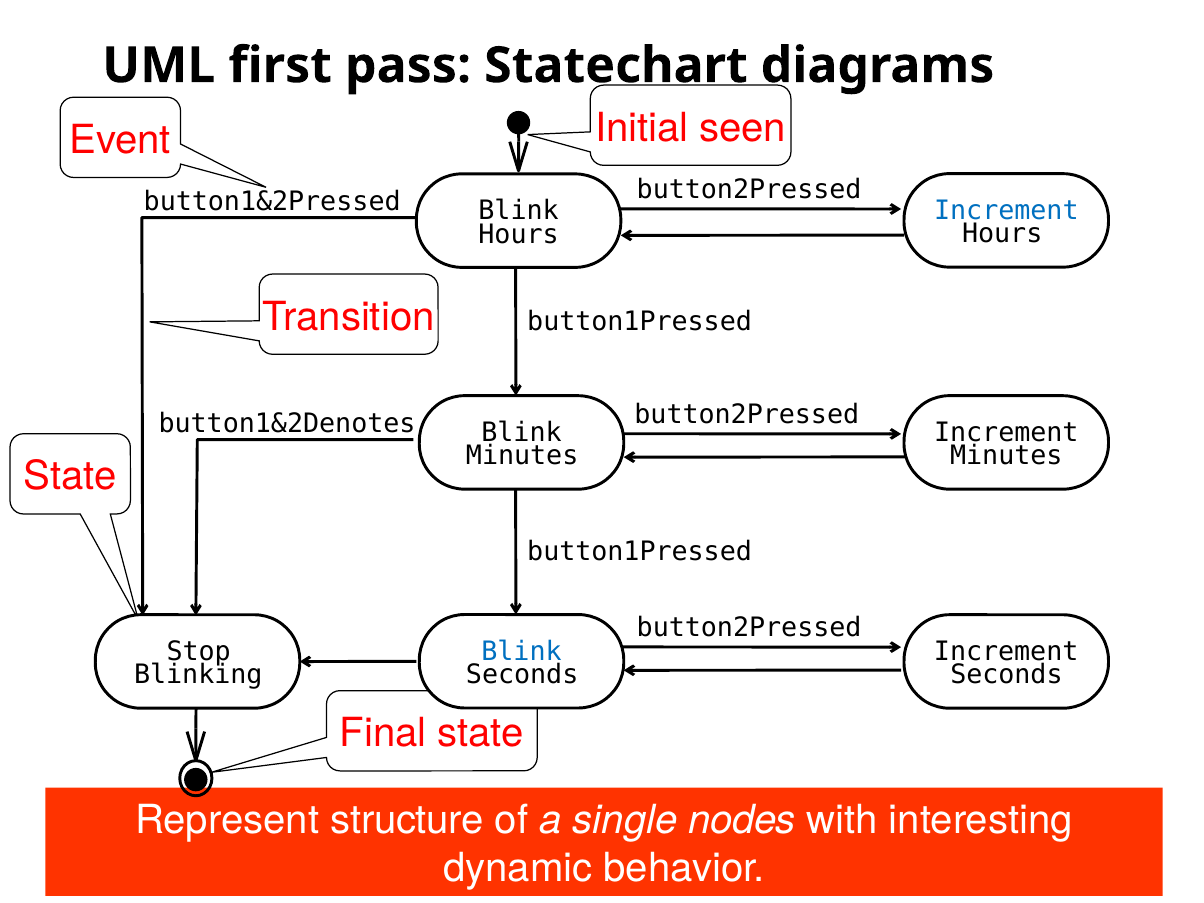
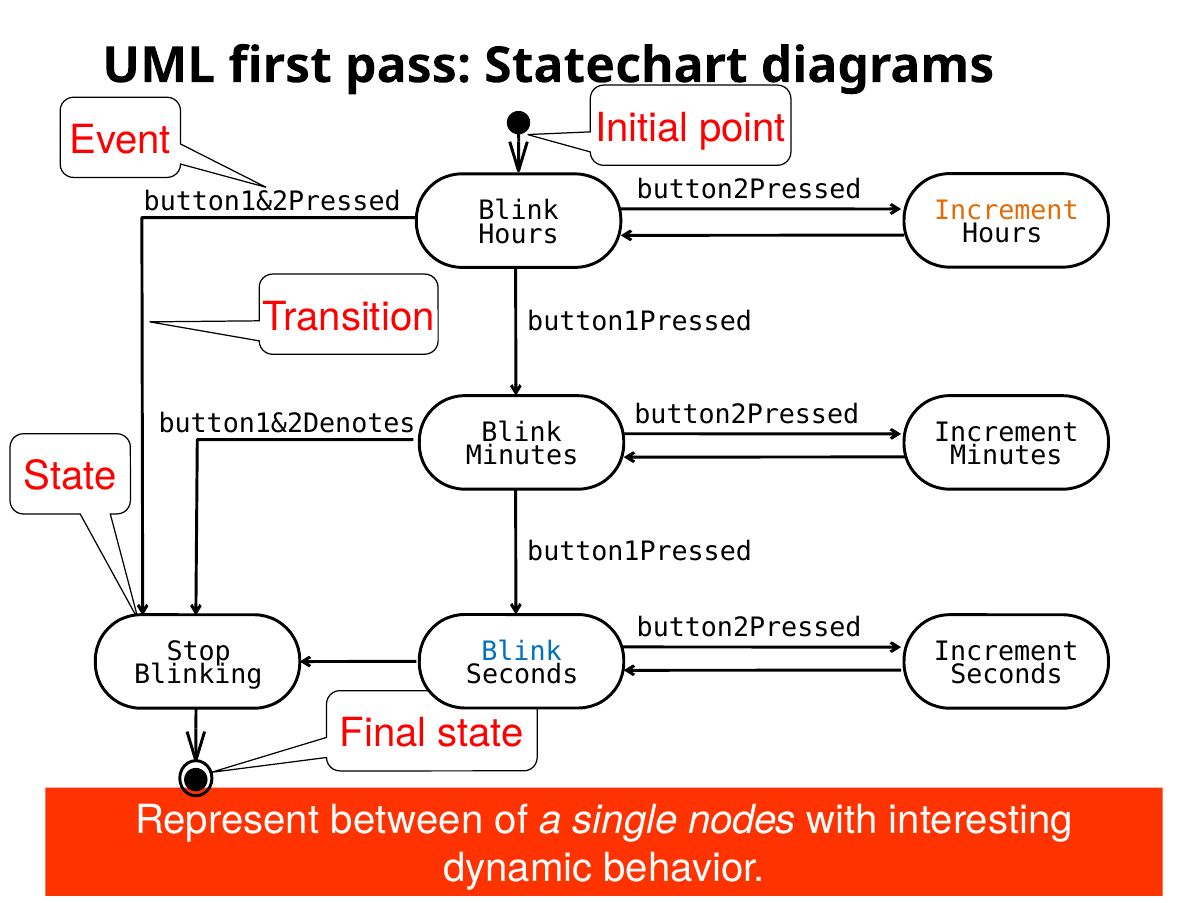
seen: seen -> point (743, 128)
Increment colour: blue -> orange (1006, 211)
structure: structure -> between (407, 820)
